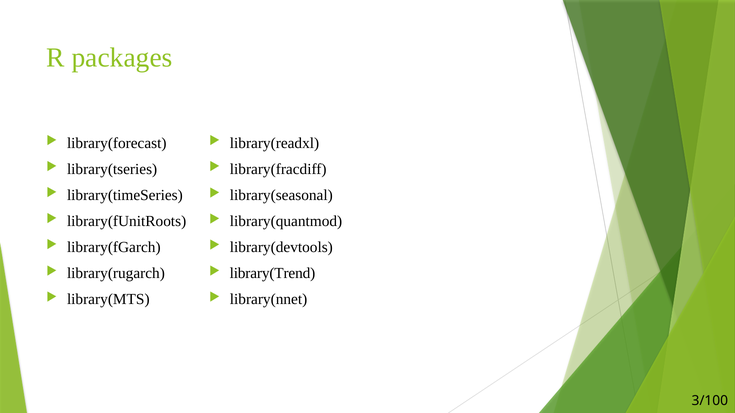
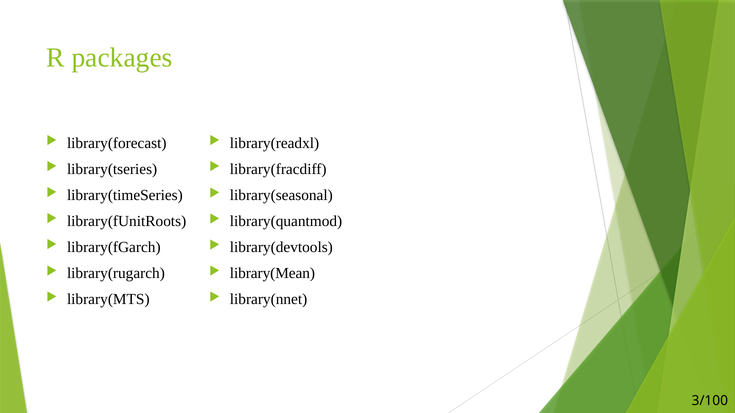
library(Trend: library(Trend -> library(Mean (272, 274)
